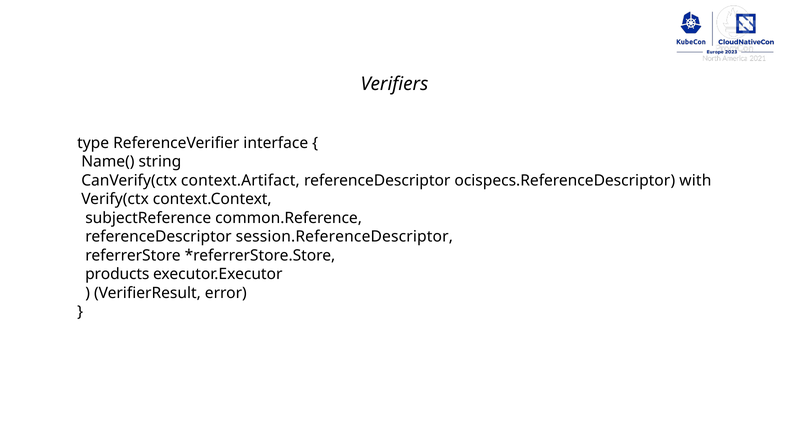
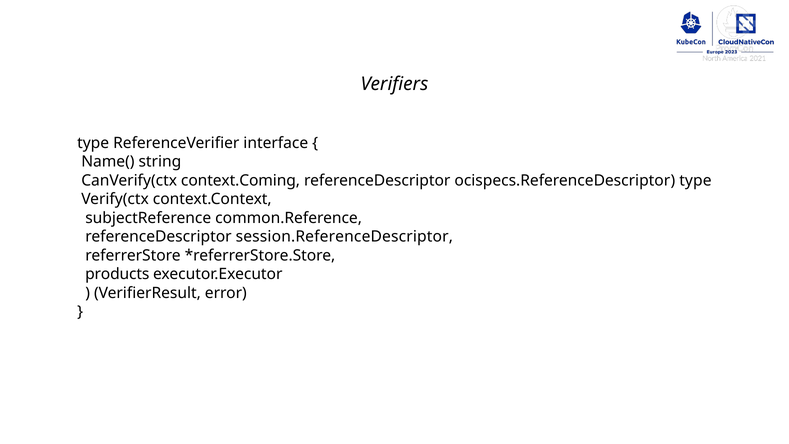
context.Artifact: context.Artifact -> context.Coming (240, 180)
ocispecs.ReferenceDescriptor with: with -> type (695, 180)
